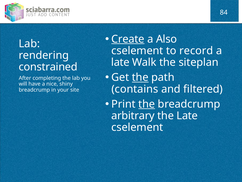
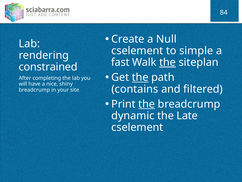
Create underline: present -> none (128, 39)
Also: Also -> Null (166, 39)
record: record -> simple (196, 51)
late: late -> fast (120, 62)
the underline: none -> present (168, 62)
arbitrary: arbitrary -> dynamic (133, 115)
